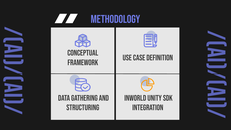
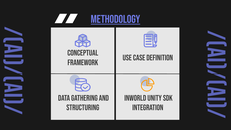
METHODOLOGY underline: none -> present (115, 19)
